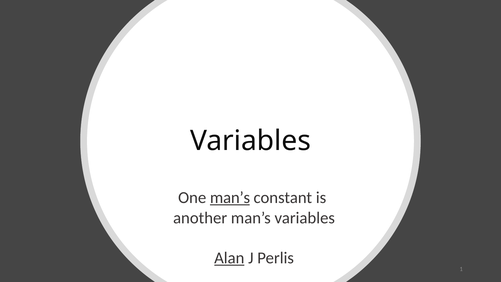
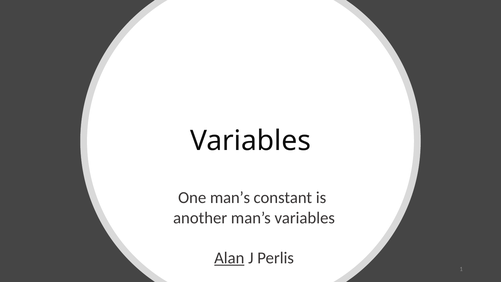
man’s underline: present -> none (230, 198)
